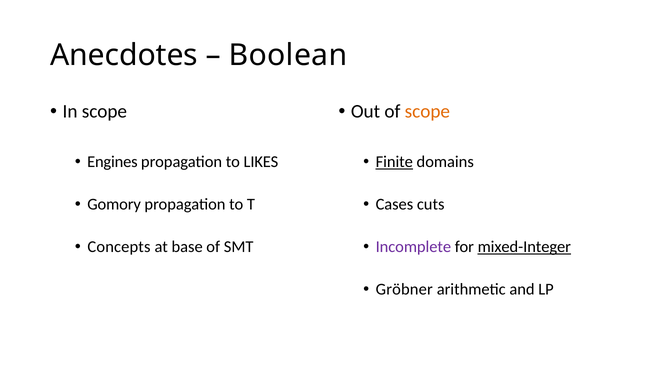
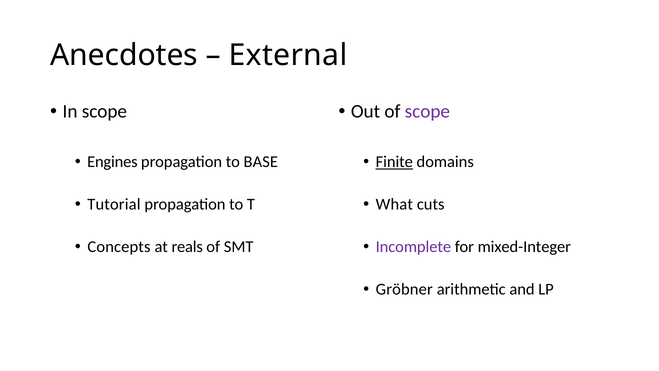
Boolean: Boolean -> External (288, 55)
scope colour: orange -> purple (427, 111)
LIKES: LIKES -> BASE (261, 162)
Gomory: Gomory -> Tutorial (114, 204)
Cases: Cases -> What (394, 204)
base: base -> reals (187, 247)
mixed-Integer underline: present -> none (524, 247)
